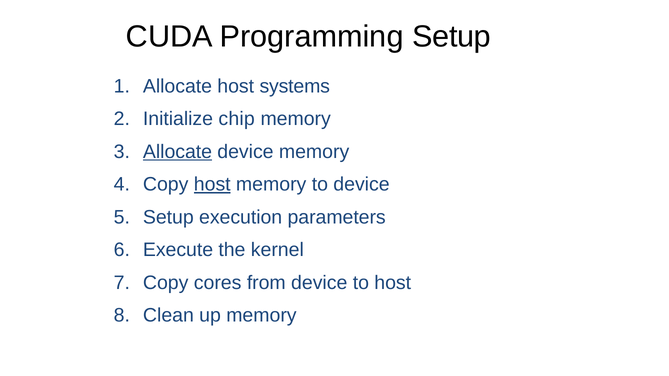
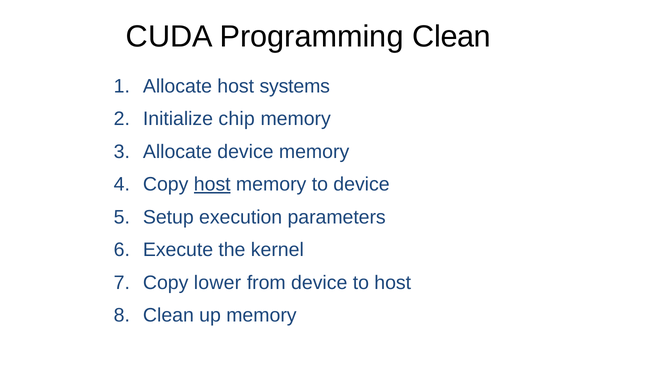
Programming Setup: Setup -> Clean (452, 37)
Allocate underline: present -> none (178, 152)
cores: cores -> lower (218, 283)
